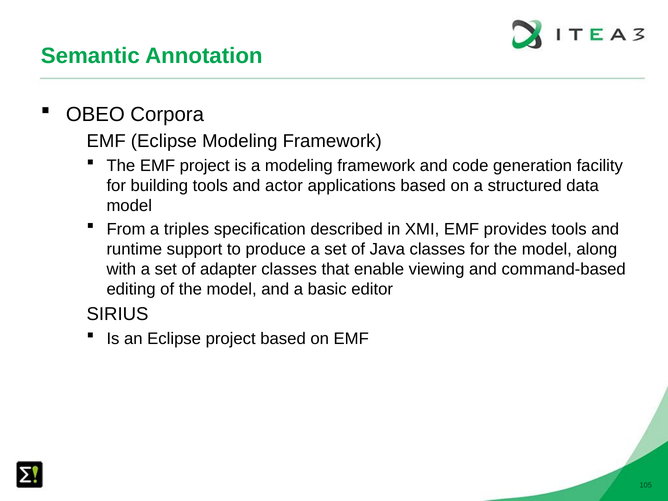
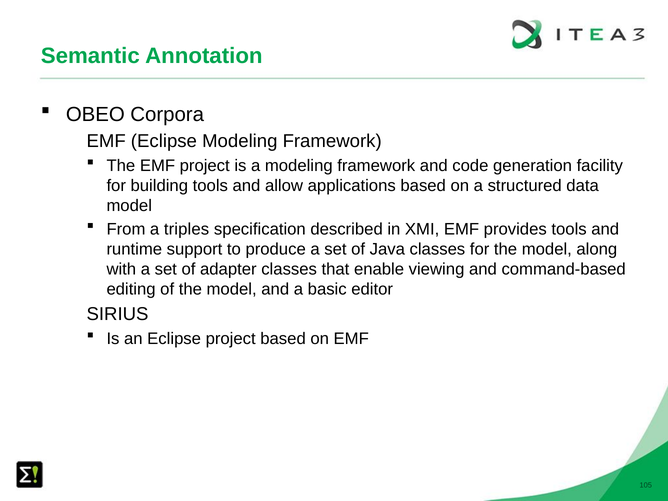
actor: actor -> allow (284, 186)
